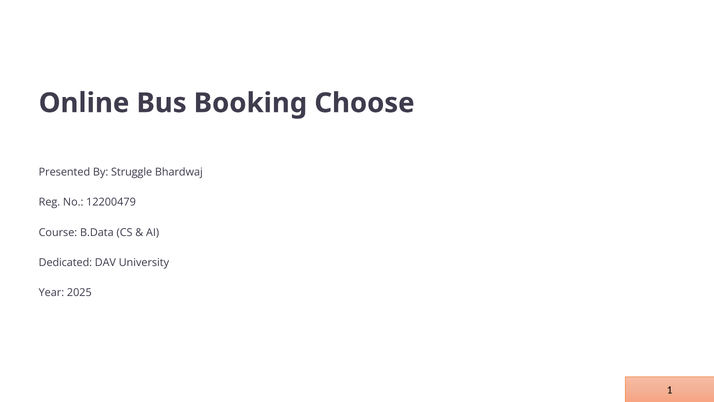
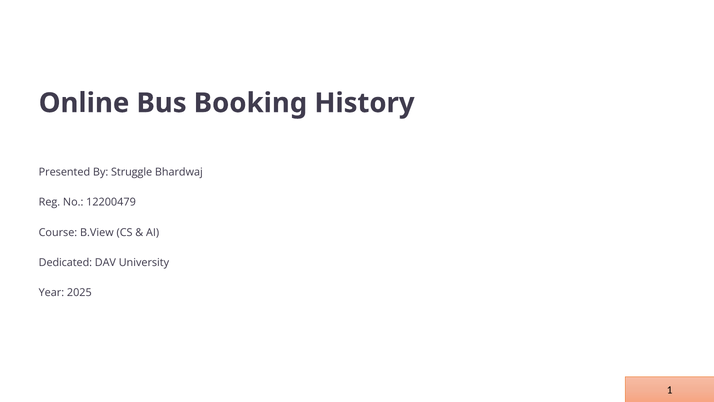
Choose: Choose -> History (364, 103)
B.Data: B.Data -> B.View (97, 232)
